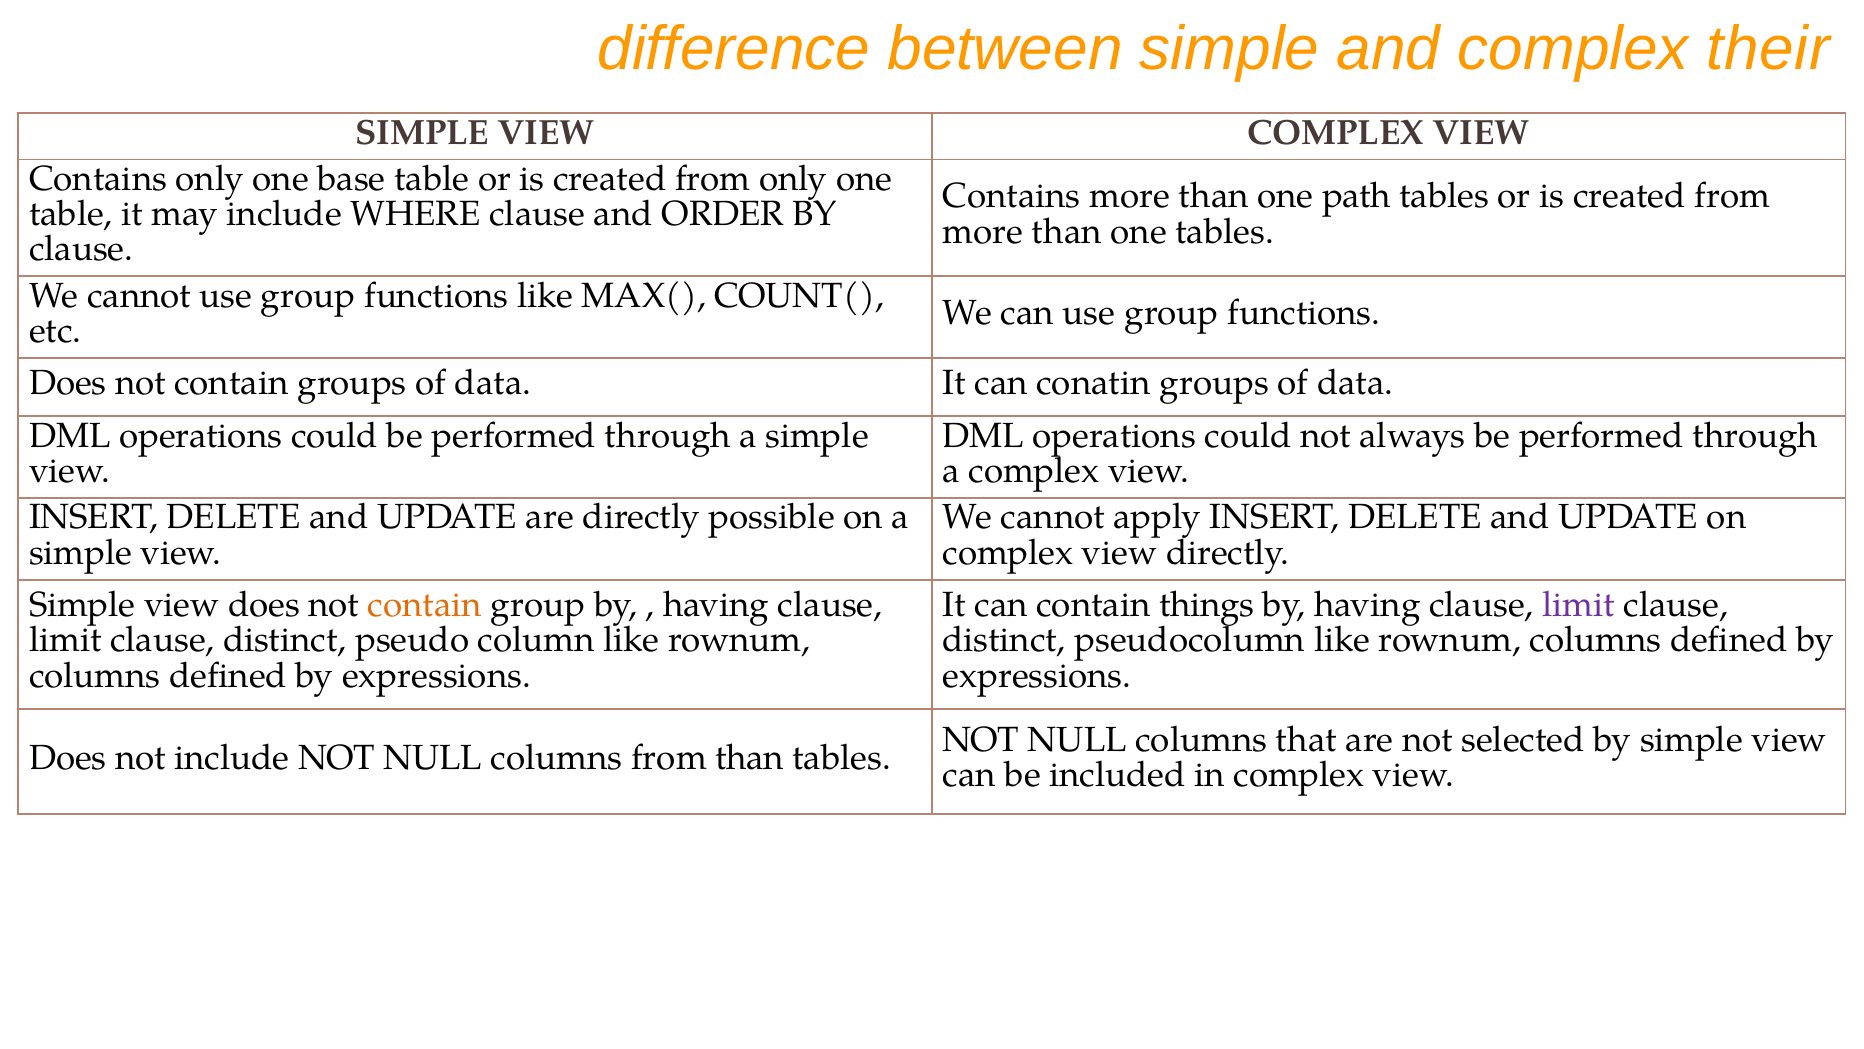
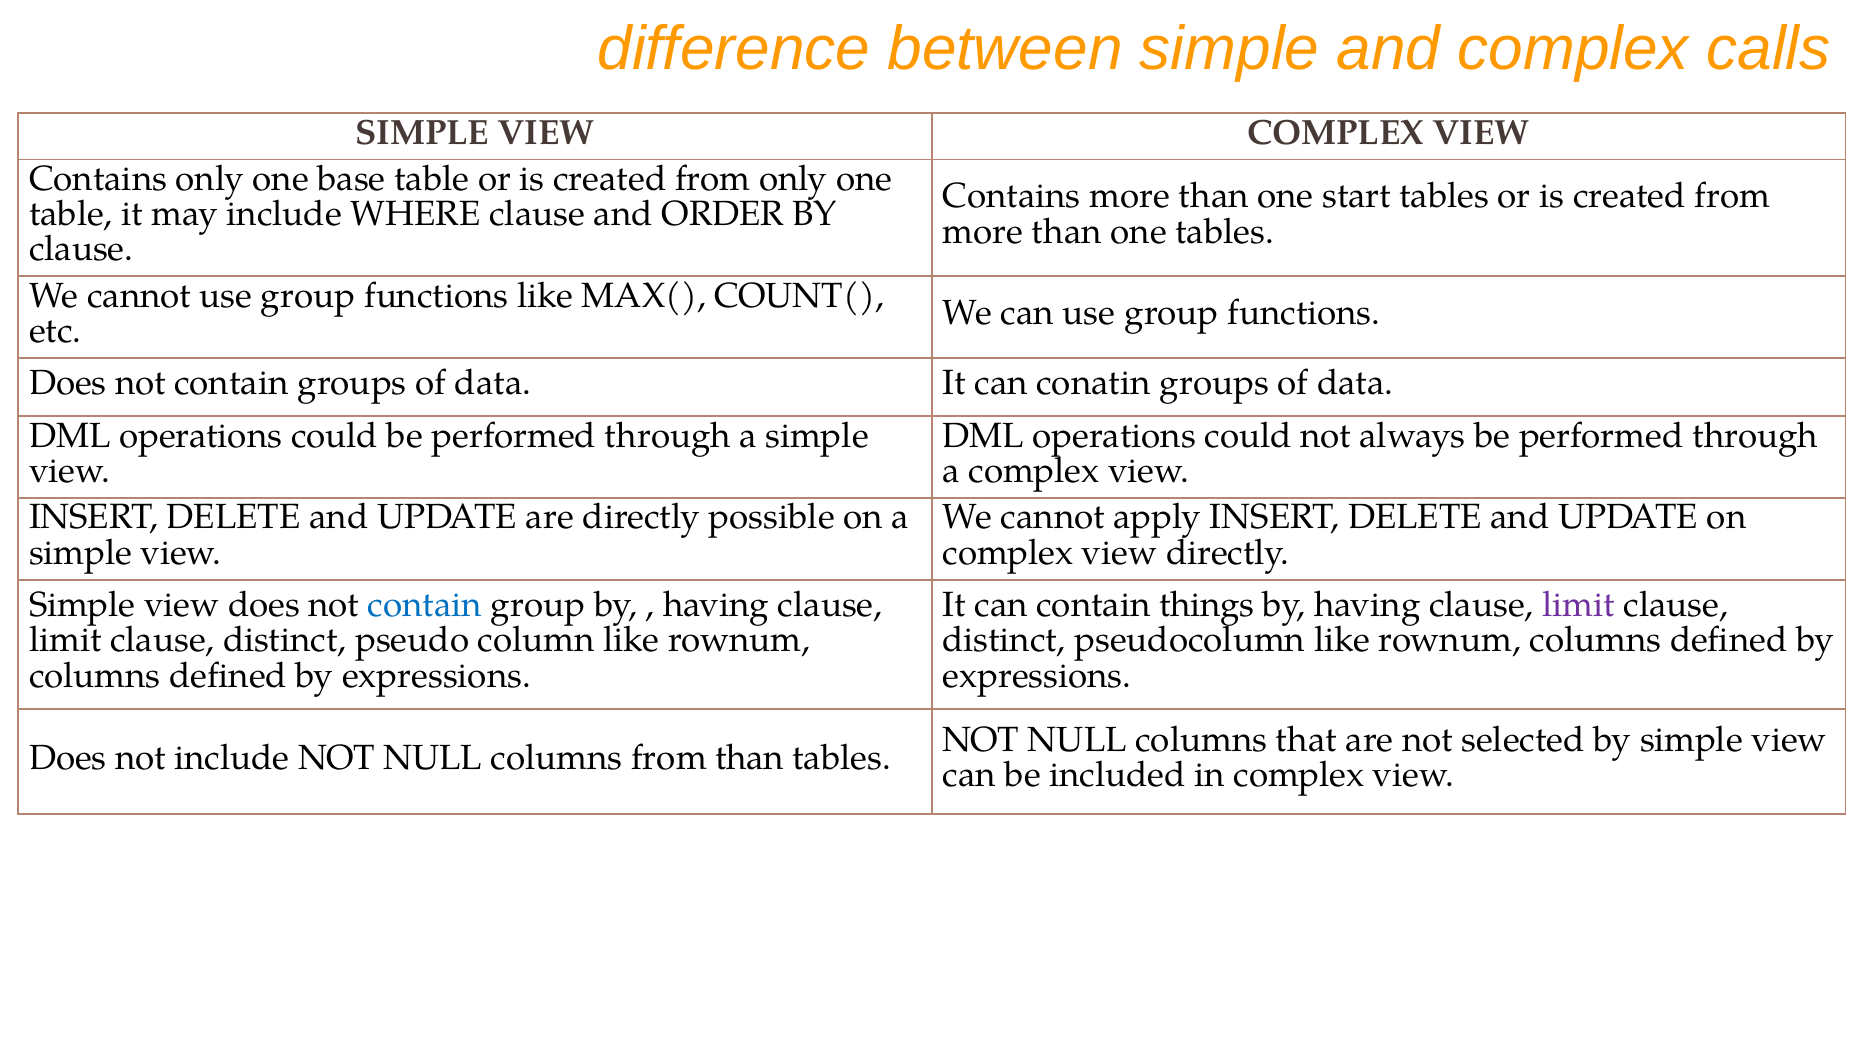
their: their -> calls (1769, 49)
path: path -> start (1357, 196)
contain colour: orange -> blue (425, 605)
